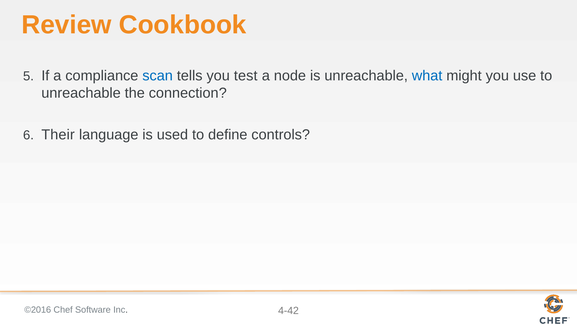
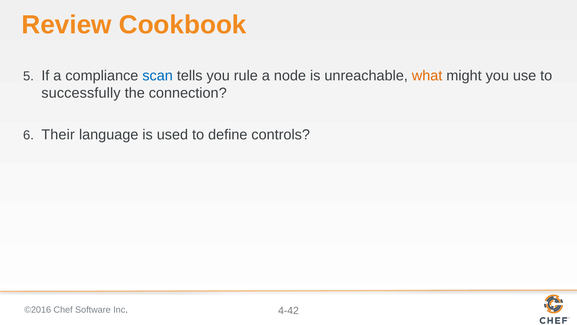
test: test -> rule (246, 76)
what colour: blue -> orange (427, 76)
unreachable: unreachable -> successfully (81, 93)
